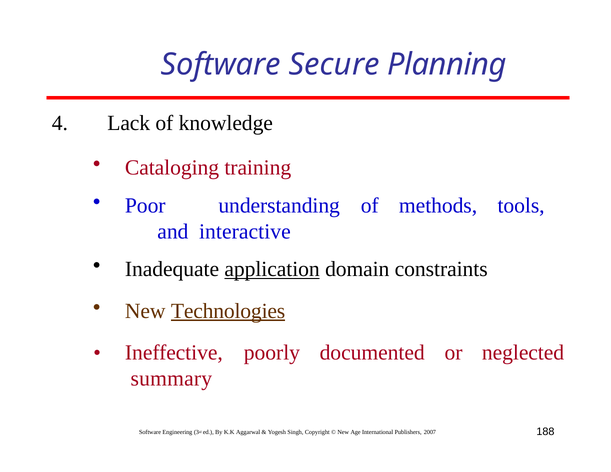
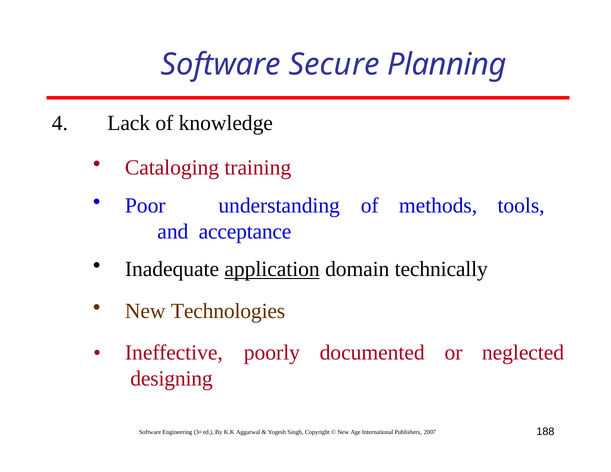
interactive: interactive -> acceptance (245, 232)
constraints: constraints -> technically (441, 269)
Technologies underline: present -> none (228, 311)
summary: summary -> designing (172, 379)
